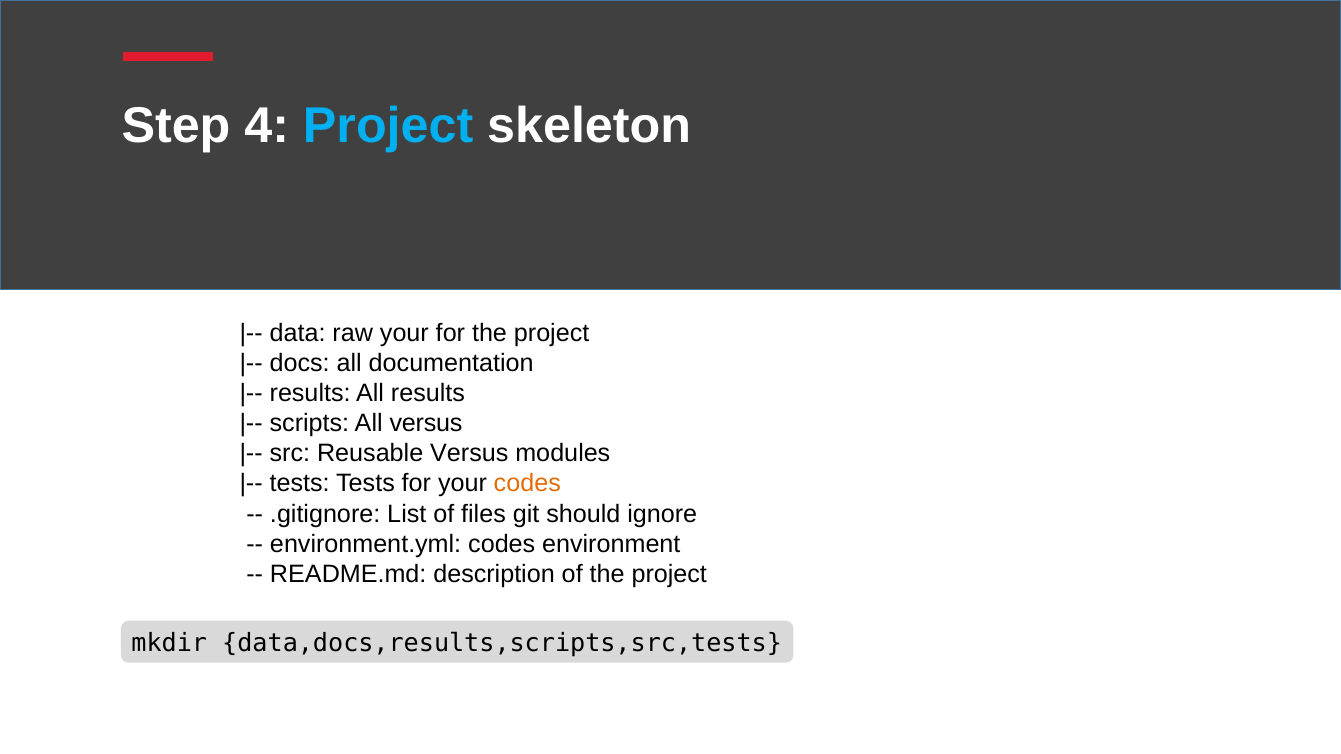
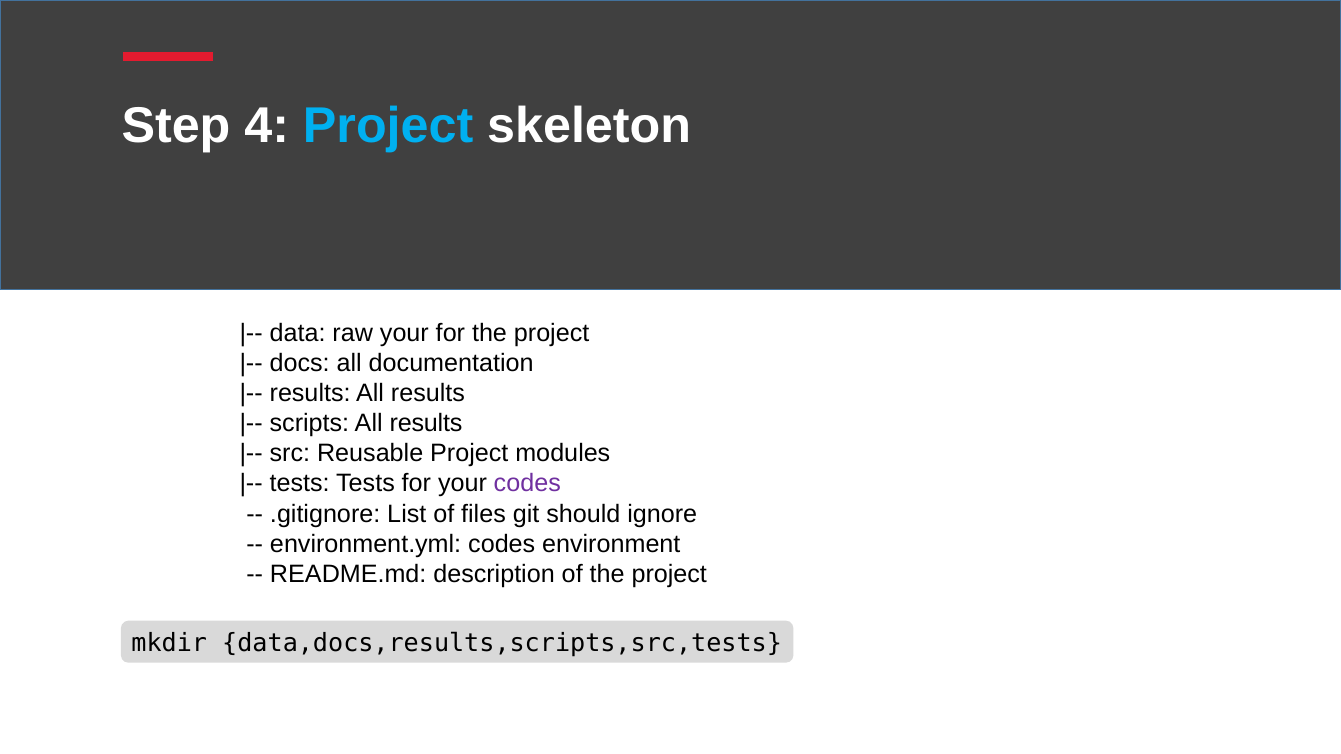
scripts All versus: versus -> results (426, 423)
Reusable Versus: Versus -> Project (469, 454)
codes colour: orange -> purple (527, 484)
